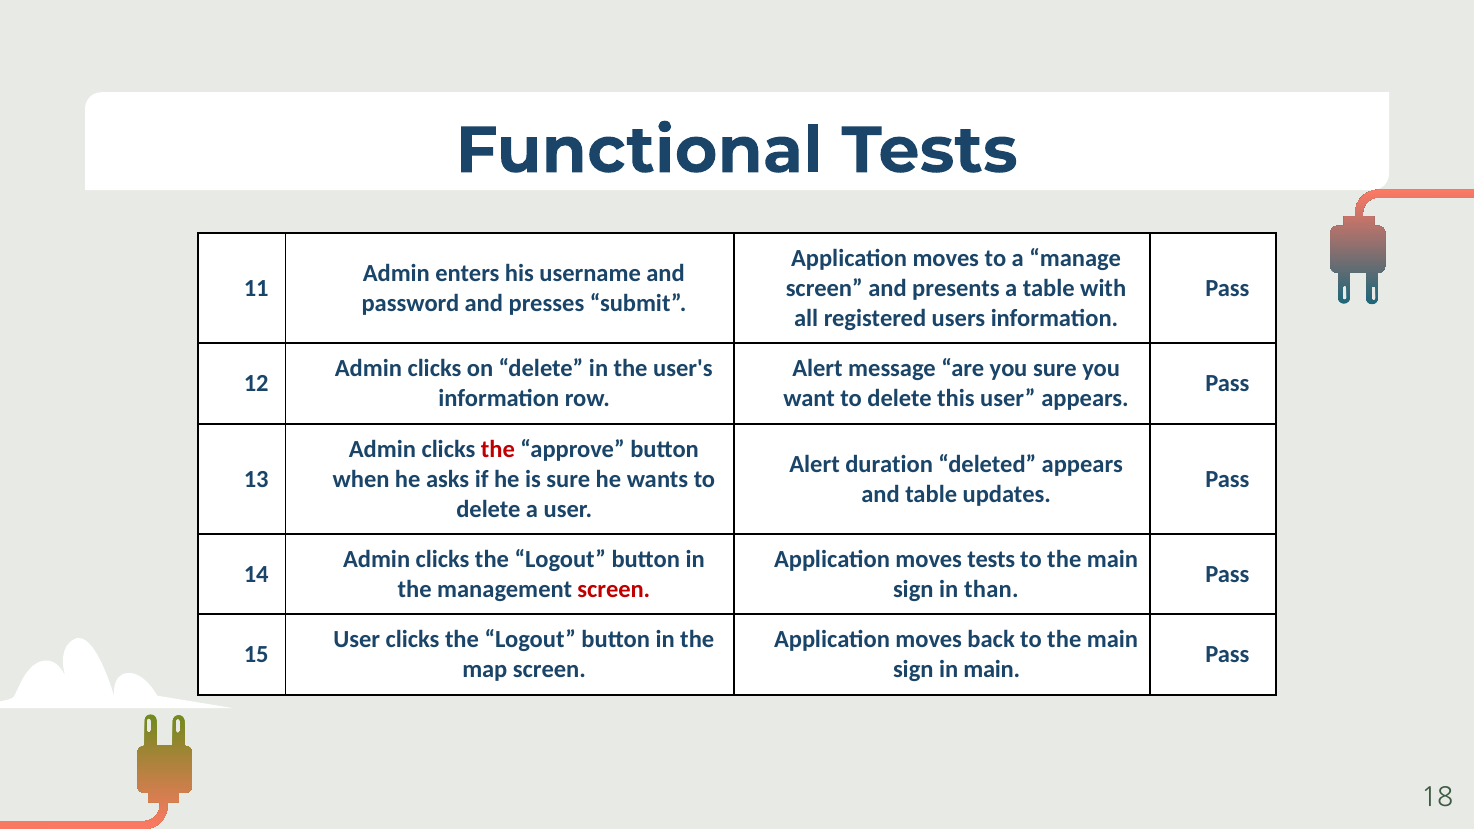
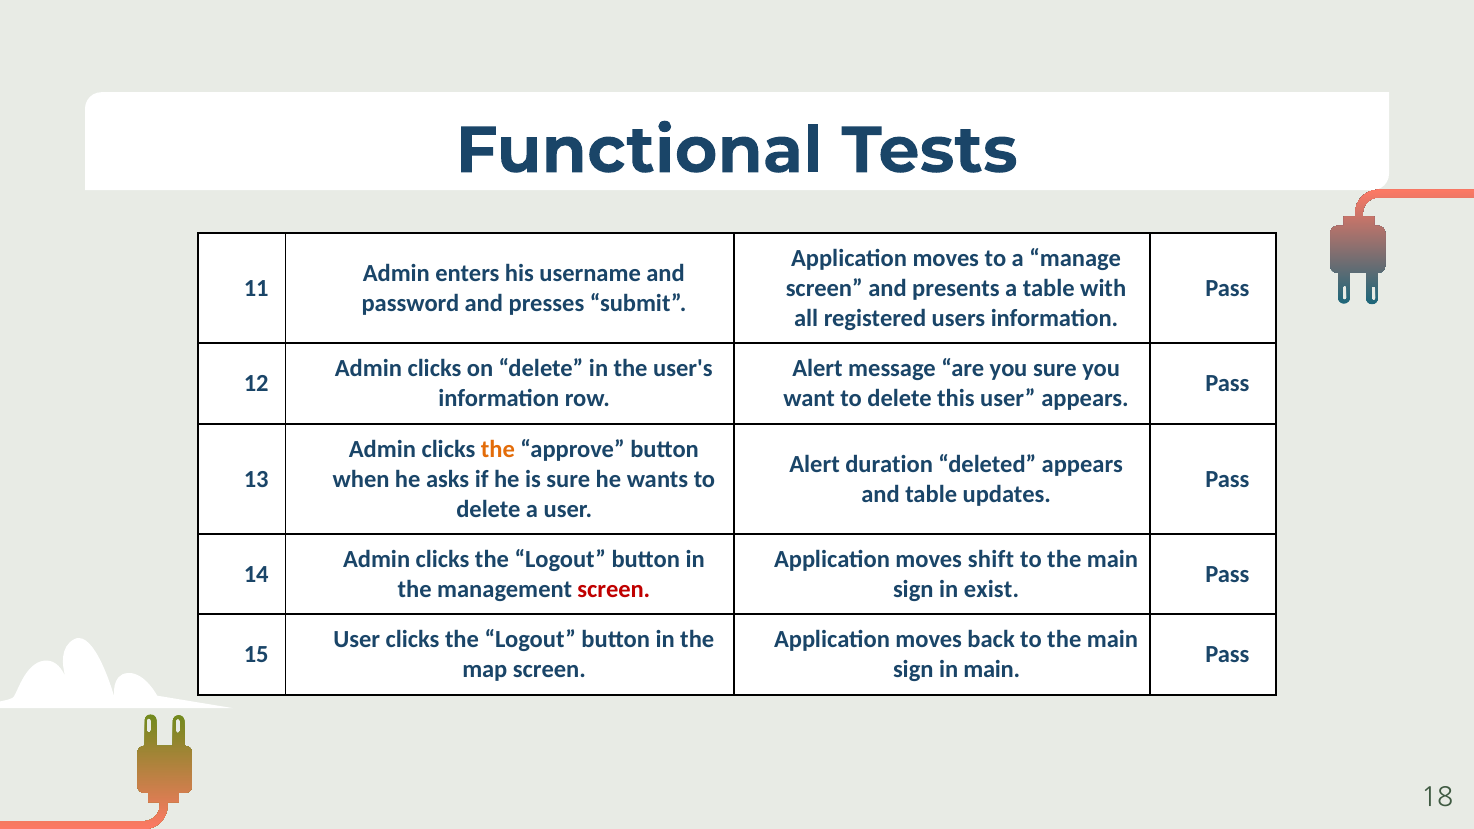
the colour: red -> orange (498, 449)
moves tests: tests -> shift (991, 560)
than: than -> exist (991, 589)
